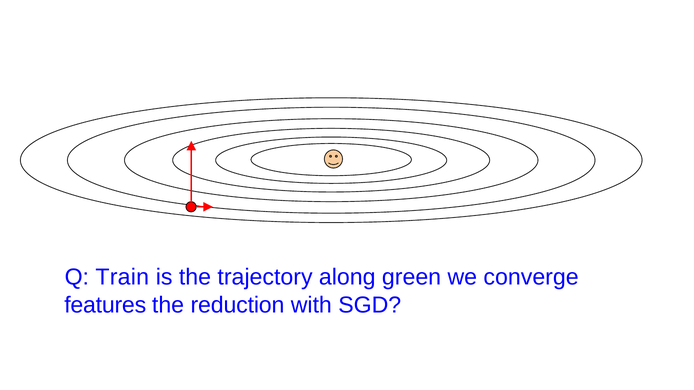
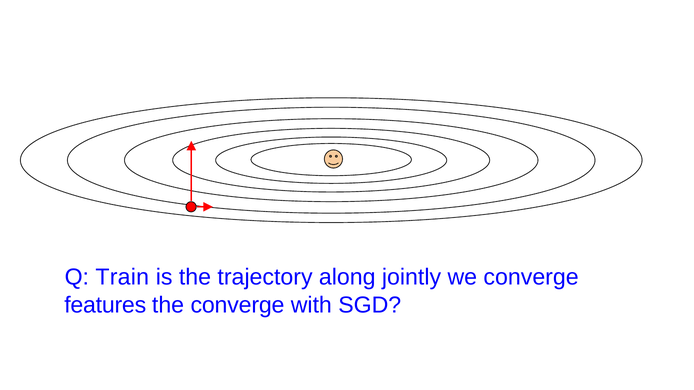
green: green -> jointly (412, 278)
the reduction: reduction -> converge (238, 305)
